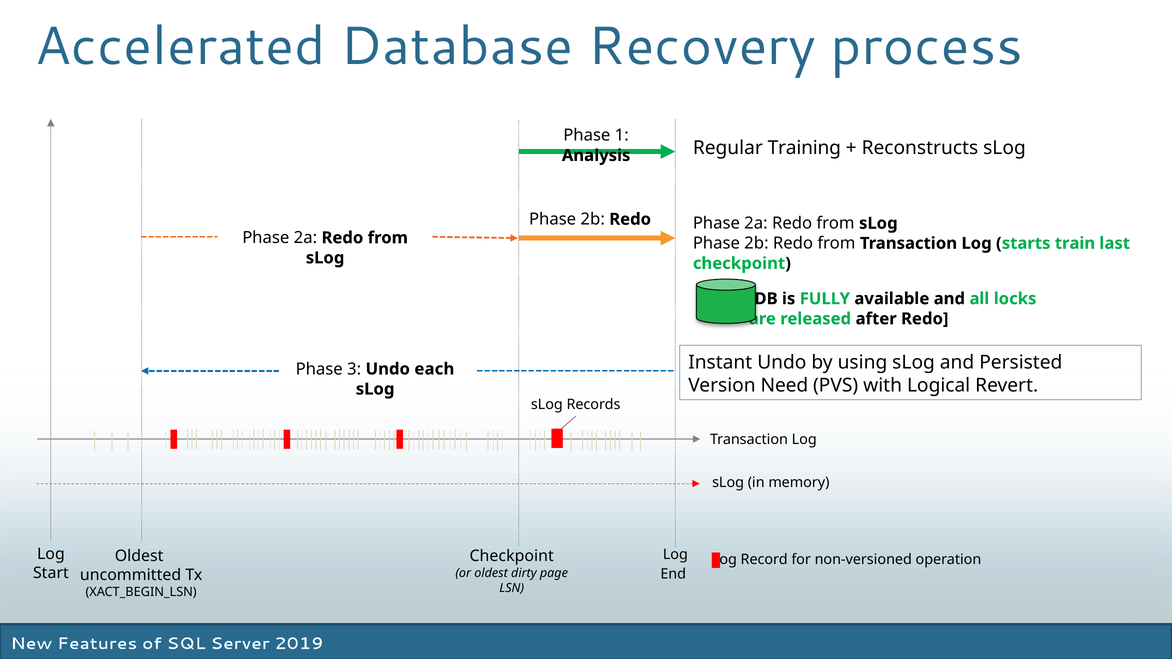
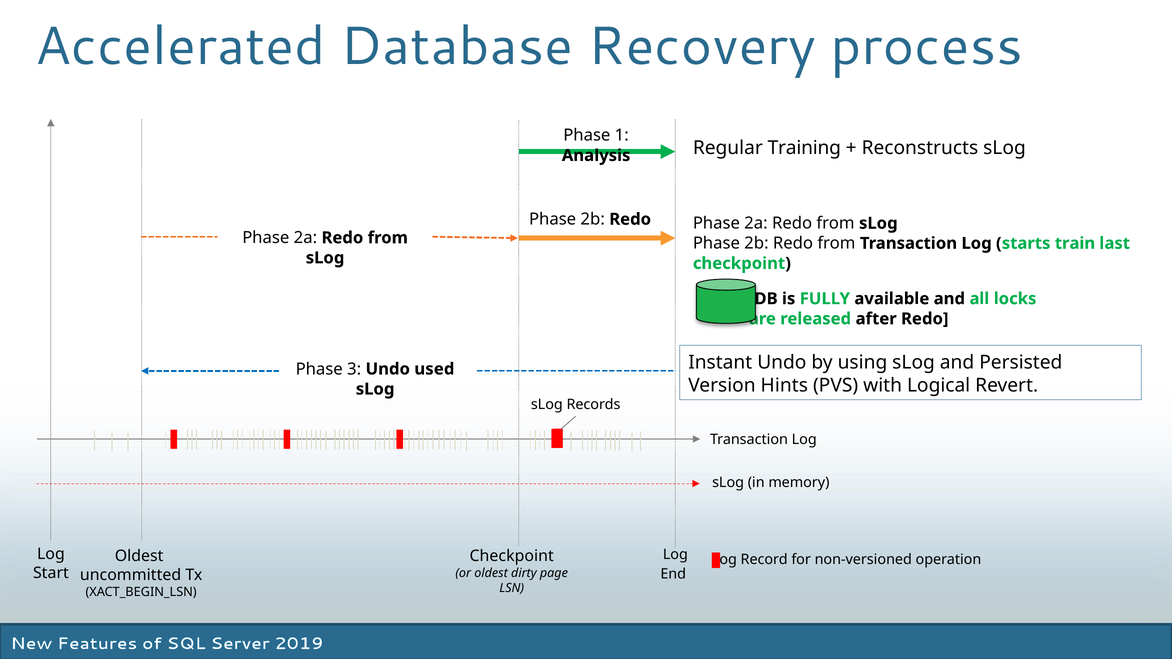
each: each -> used (434, 369)
Need: Need -> Hints (784, 385)
